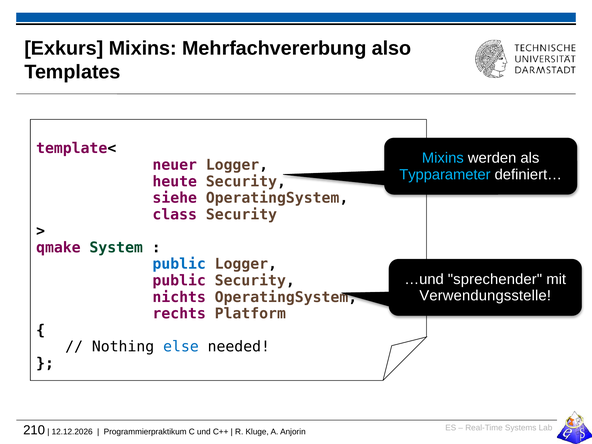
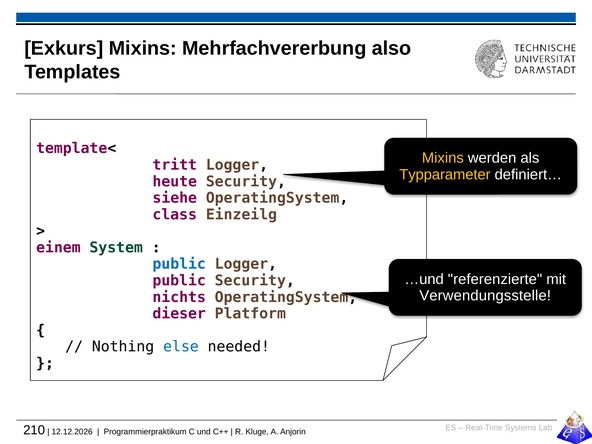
Mixins colour: light blue -> yellow (443, 158)
neuer: neuer -> tritt (175, 165)
Typparameter colour: light blue -> yellow (445, 174)
class Security: Security -> Einzeilg (241, 215)
qmake: qmake -> einem (58, 248)
sprechender: sprechender -> referenzierte (495, 279)
rechts: rechts -> dieser (179, 314)
